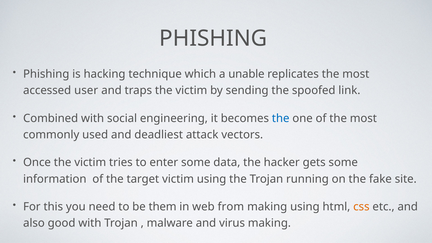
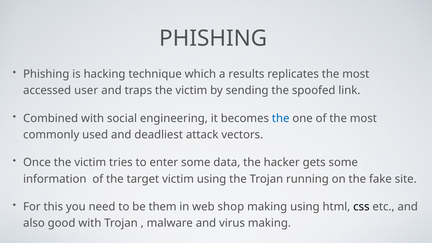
unable: unable -> results (246, 74)
from: from -> shop (231, 207)
css colour: orange -> black (361, 207)
